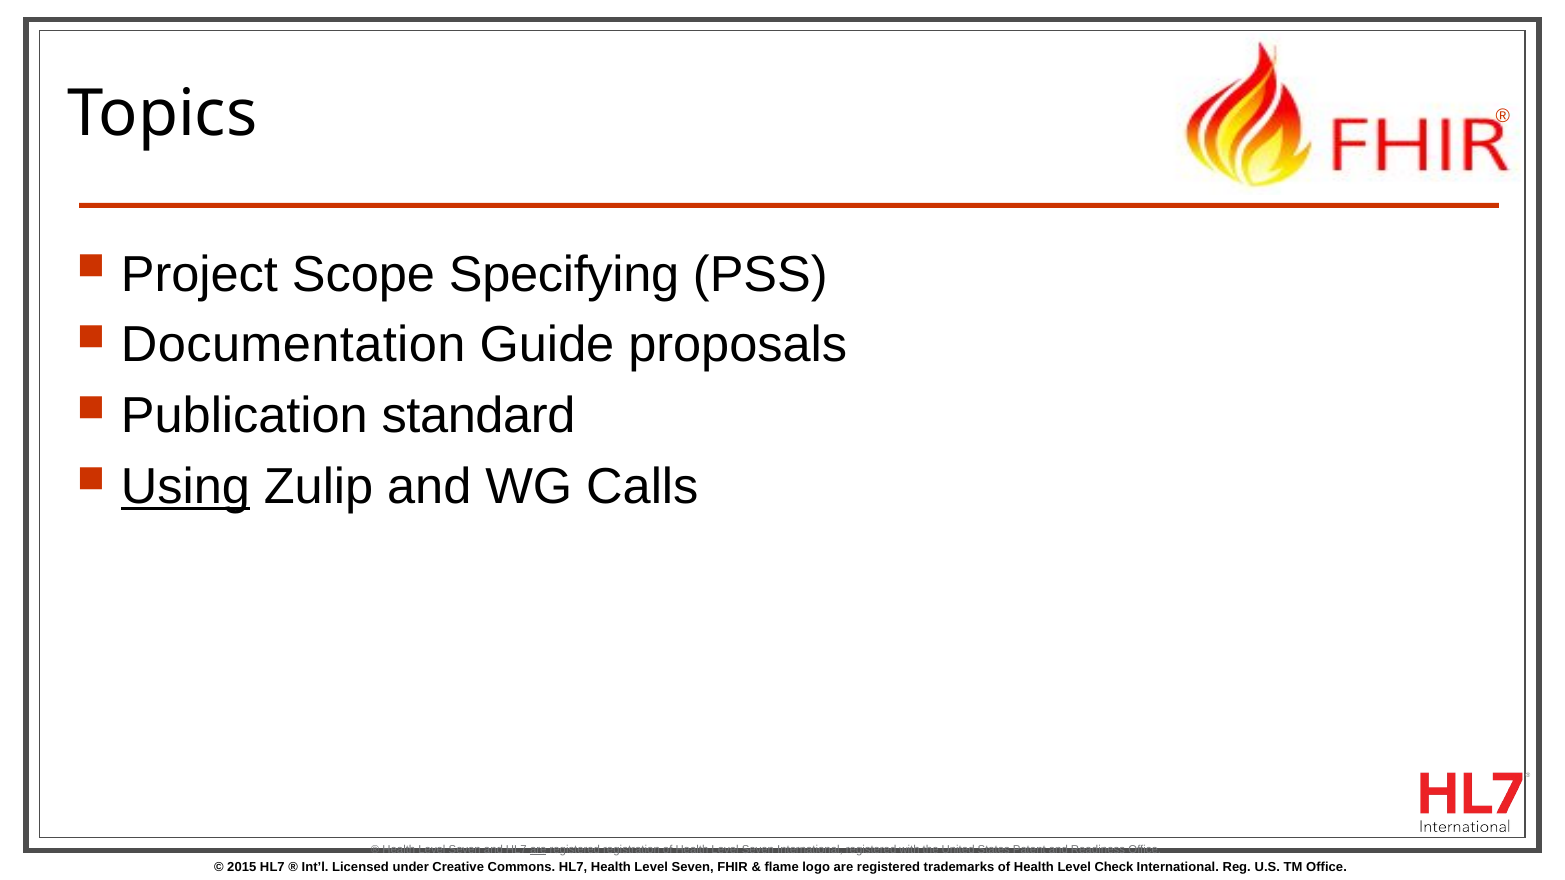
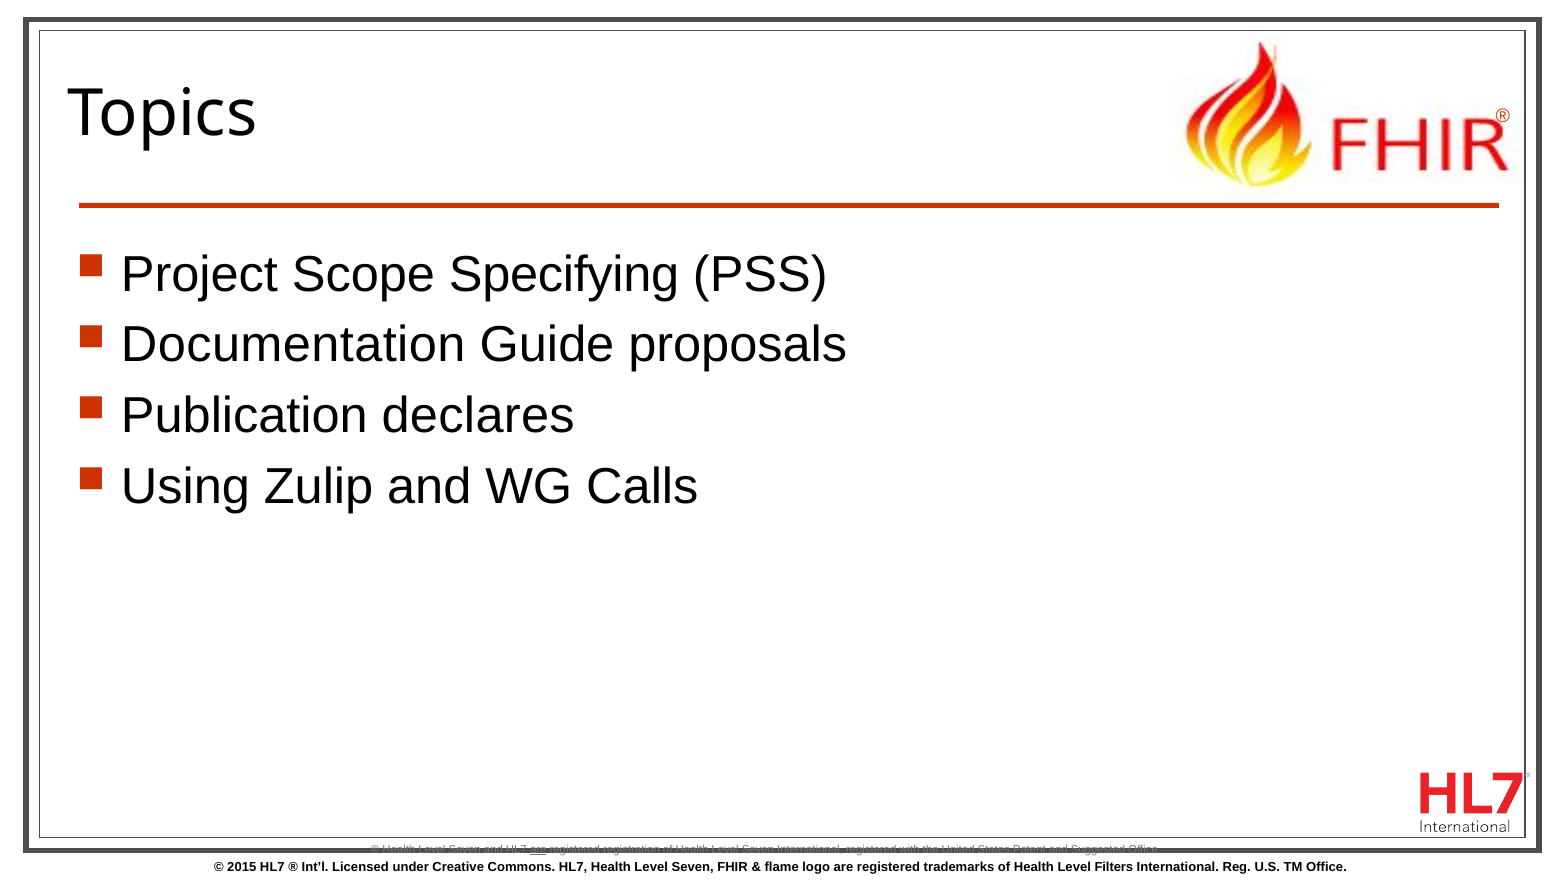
standard: standard -> declares (478, 416)
Using underline: present -> none (186, 487)
Readiness: Readiness -> Suggested (1098, 850)
Check: Check -> Filters (1114, 867)
